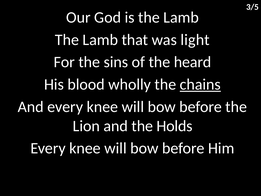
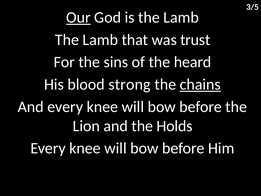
Our underline: none -> present (78, 17)
light: light -> trust (195, 40)
wholly: wholly -> strong (130, 84)
